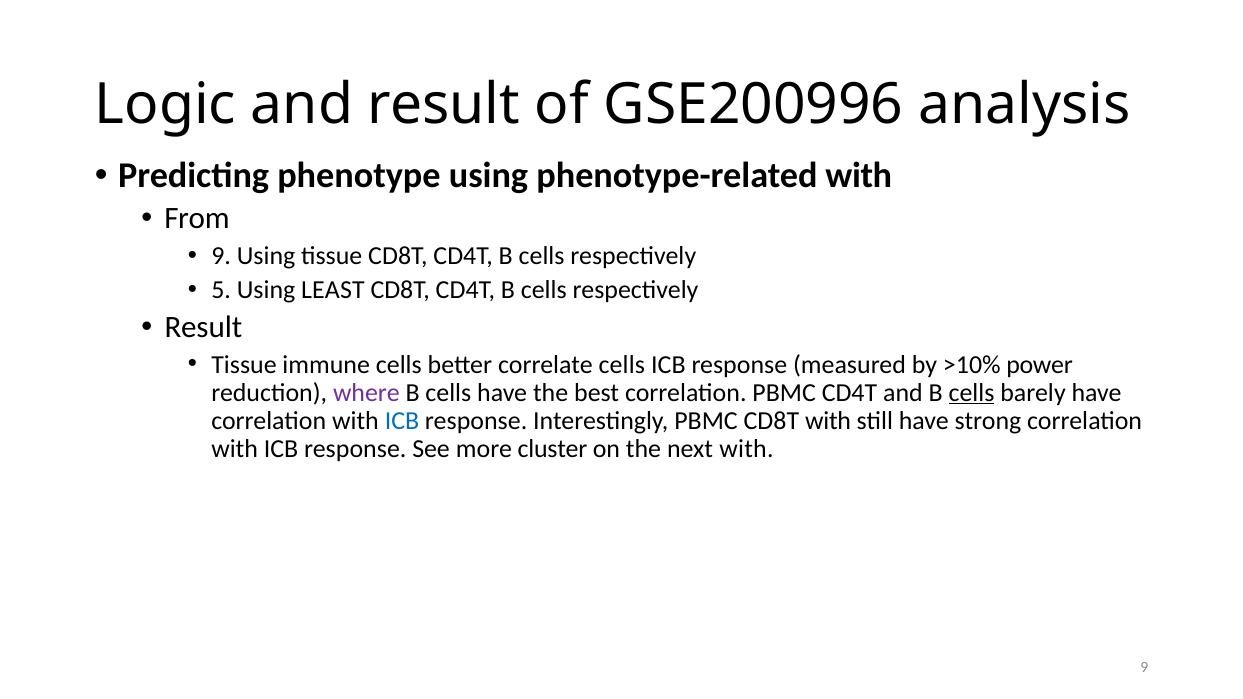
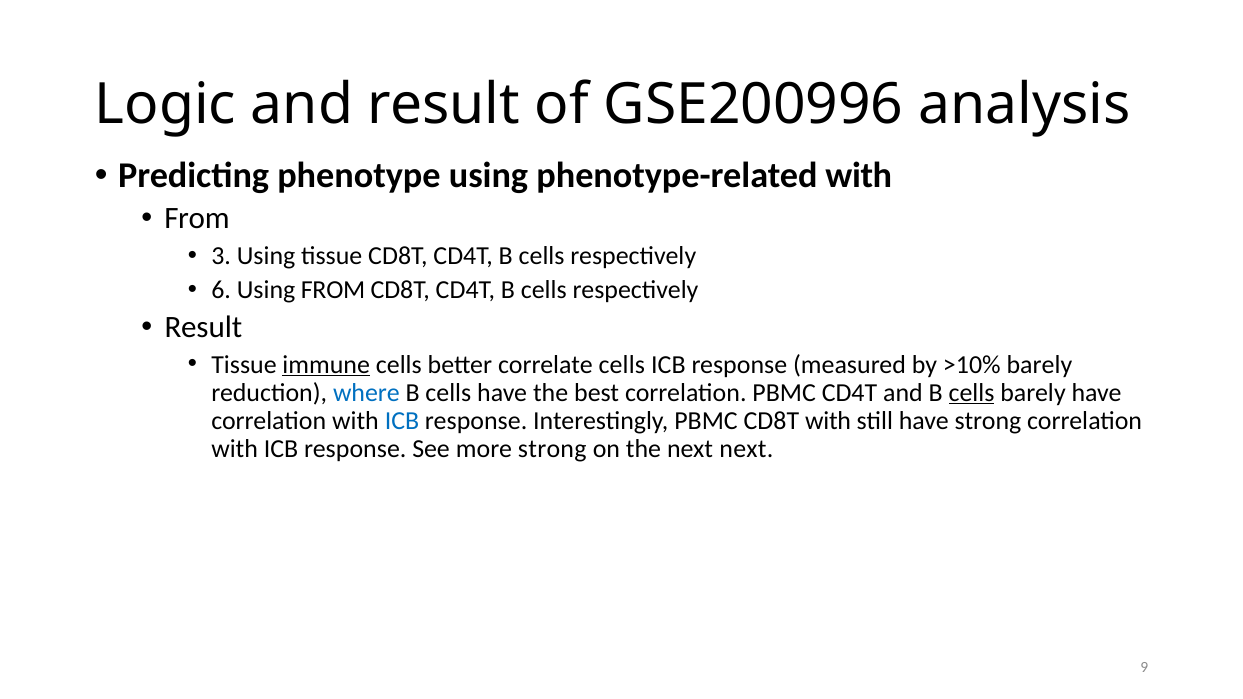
9: 9 -> 3 (221, 256)
5: 5 -> 6 (221, 290)
Using LEAST: LEAST -> FROM (333, 290)
immune underline: none -> present (326, 365)
>10% power: power -> barely (1039, 365)
where colour: purple -> blue (366, 393)
more cluster: cluster -> strong (552, 449)
next with: with -> next (746, 449)
